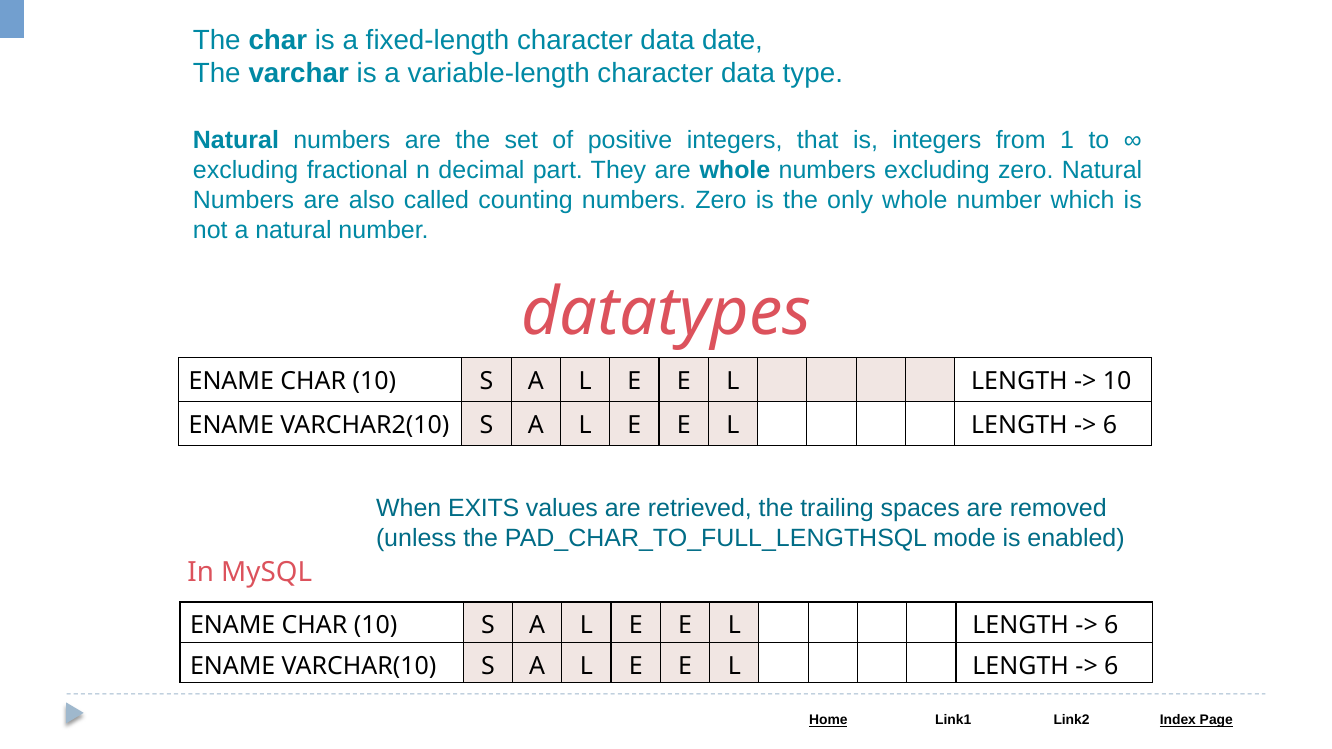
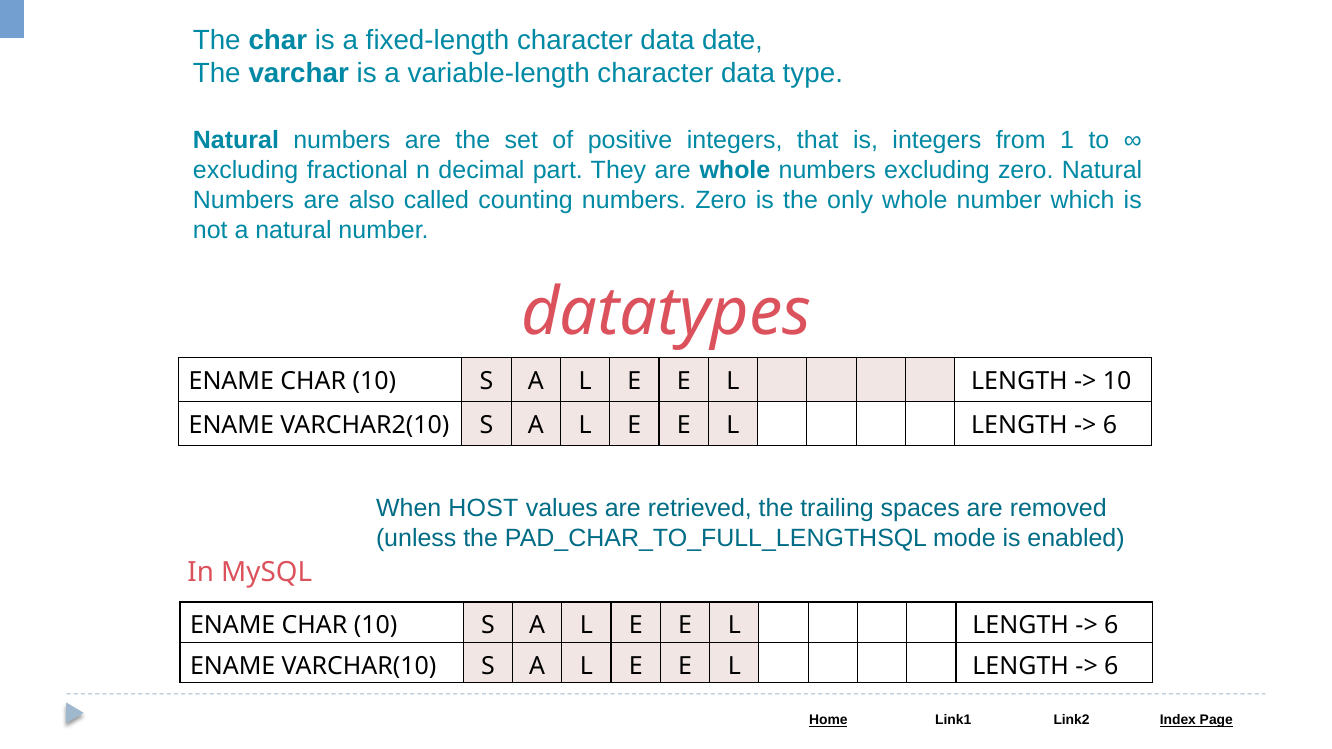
EXITS: EXITS -> HOST (483, 509)
